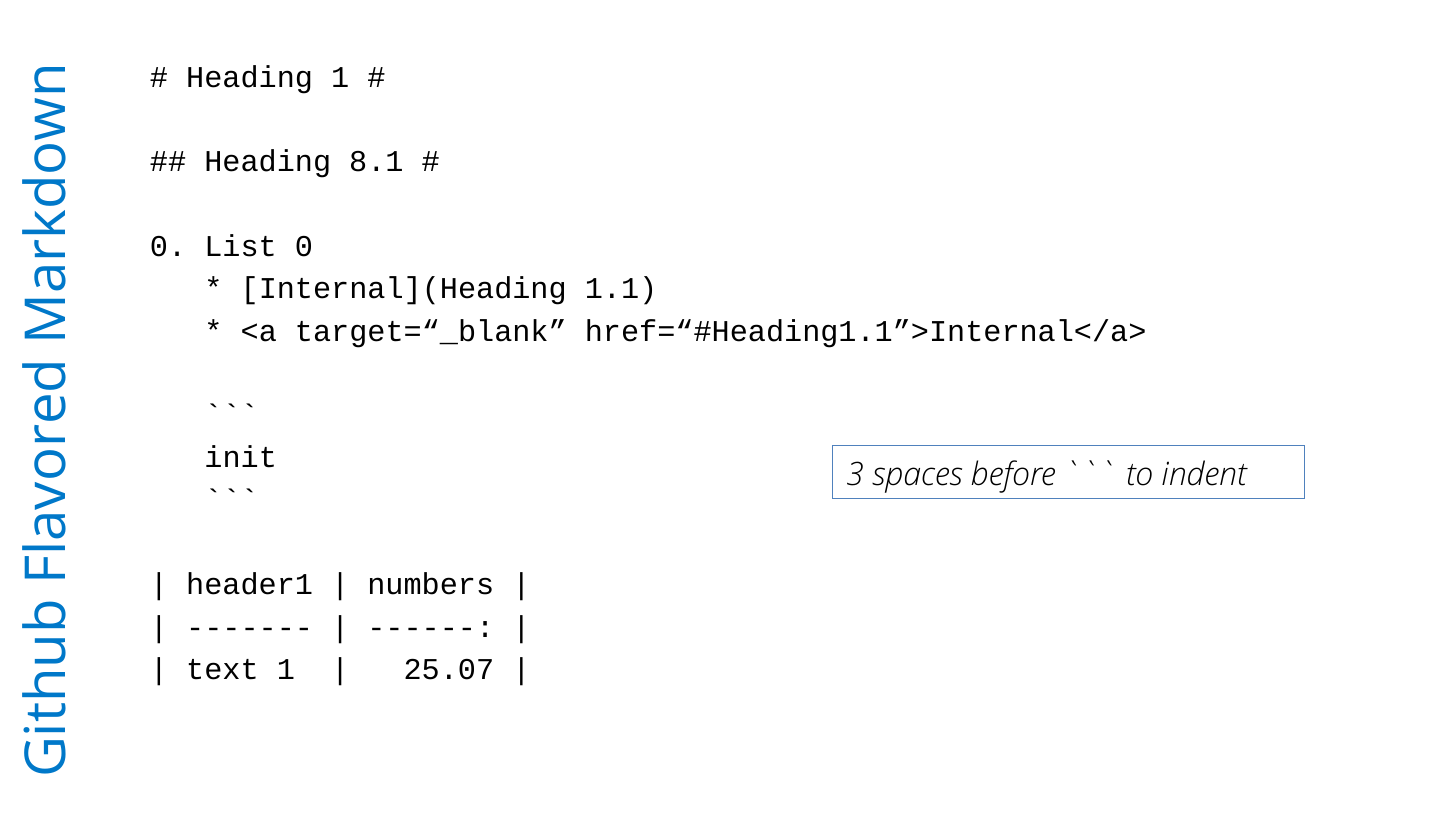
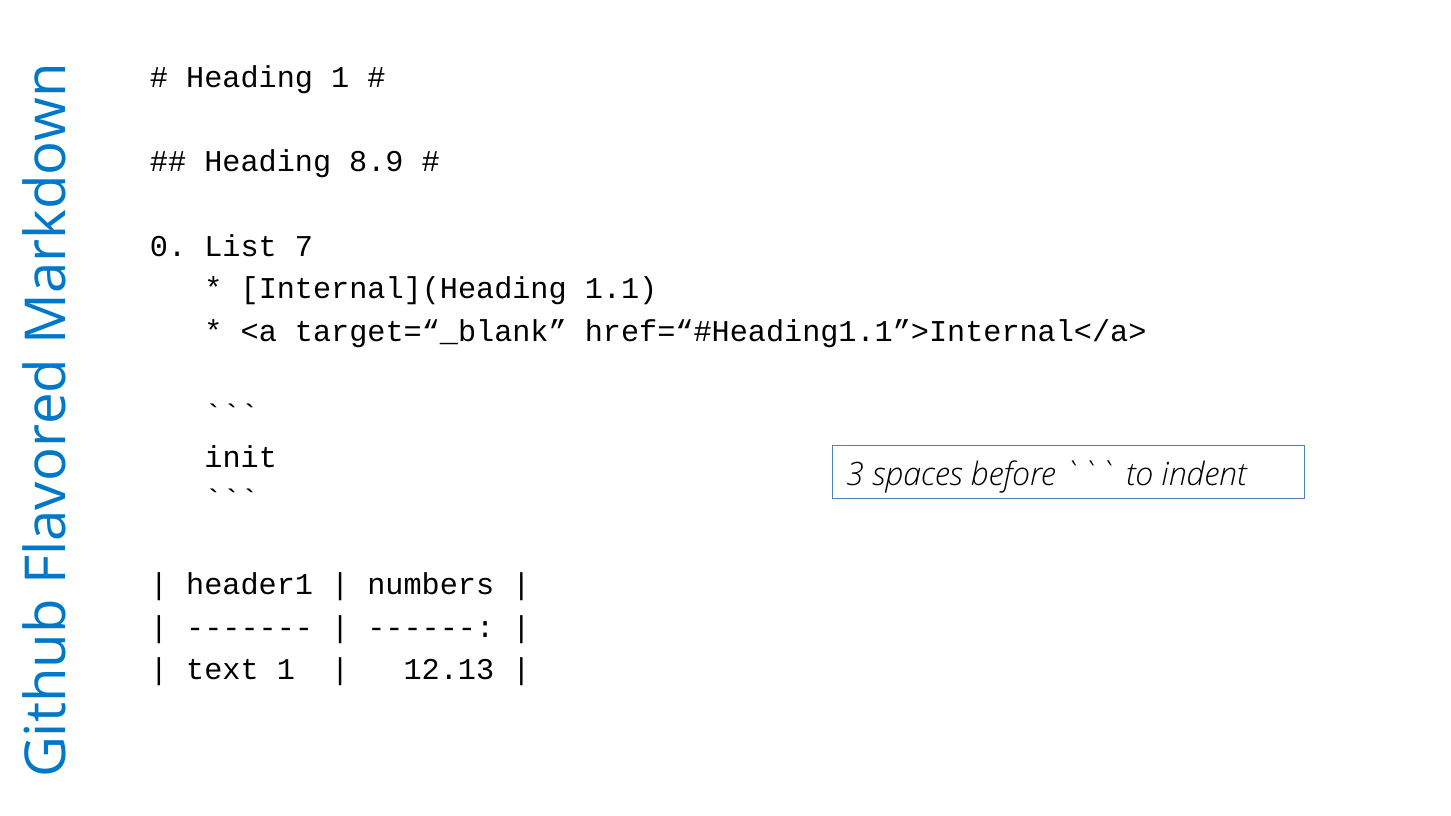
8.1: 8.1 -> 8.9 (376, 162)
List 0: 0 -> 7 (304, 246)
25.07: 25.07 -> 12.13 (449, 670)
